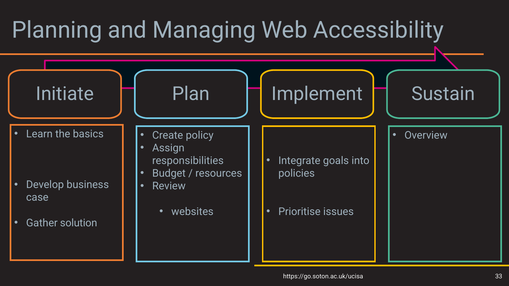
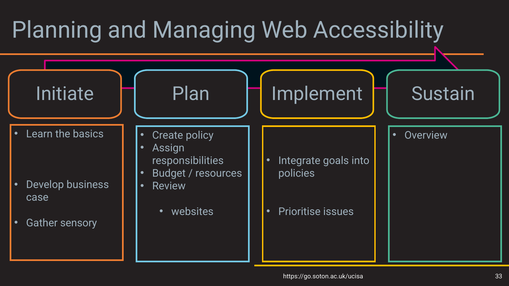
solution: solution -> sensory (79, 223)
